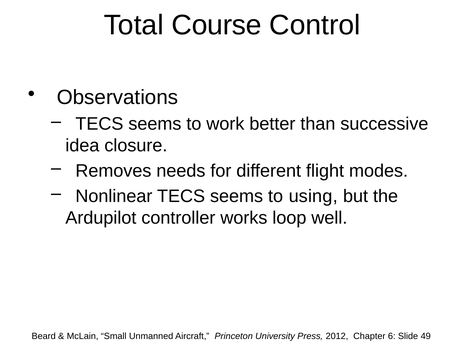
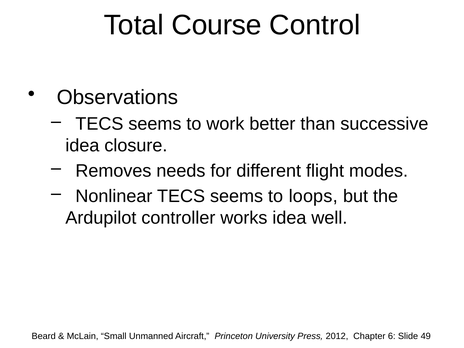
using: using -> loops (313, 196)
works loop: loop -> idea (290, 218)
